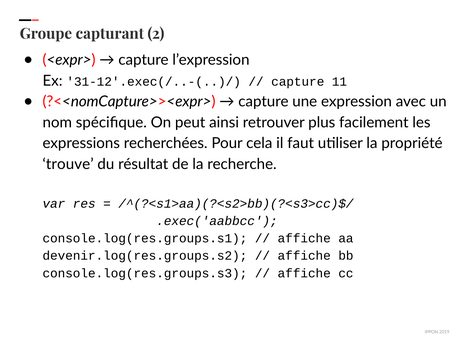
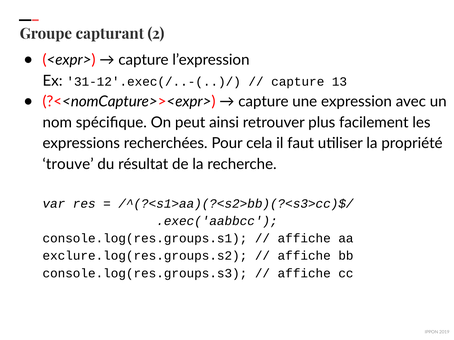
11: 11 -> 13 (339, 82)
devenir.log(res.groups.s2: devenir.log(res.groups.s2 -> exclure.log(res.groups.s2 (145, 256)
